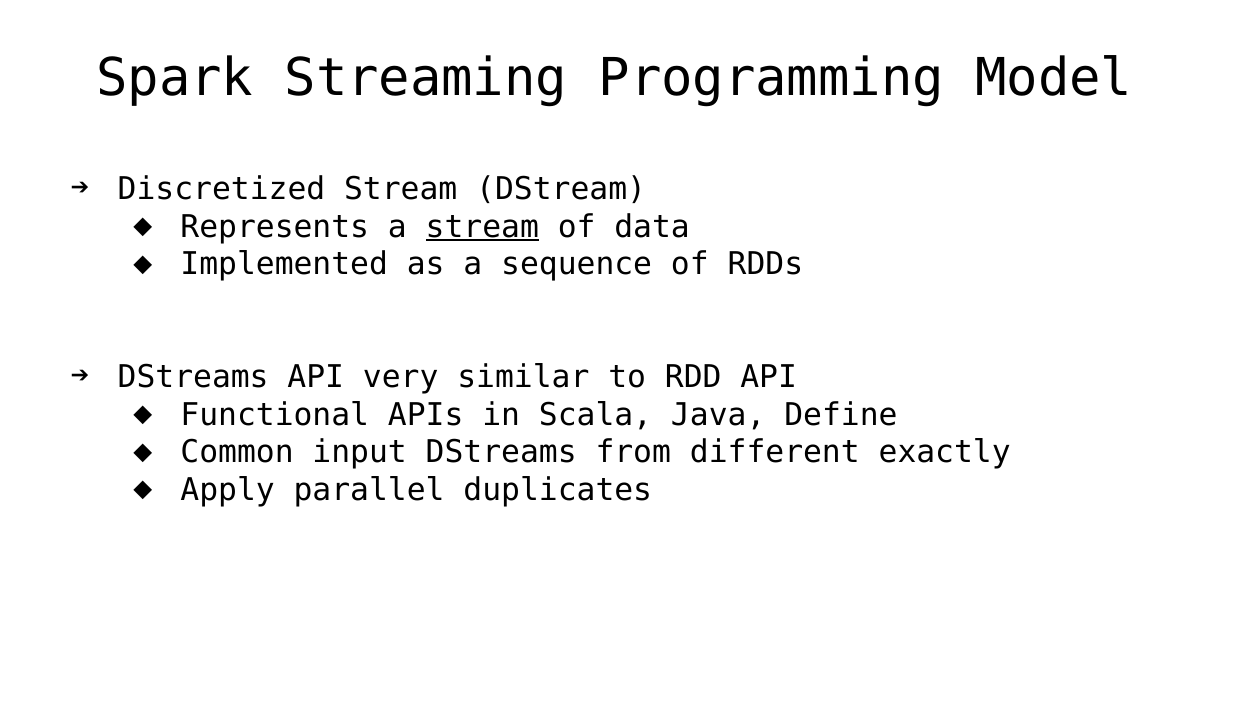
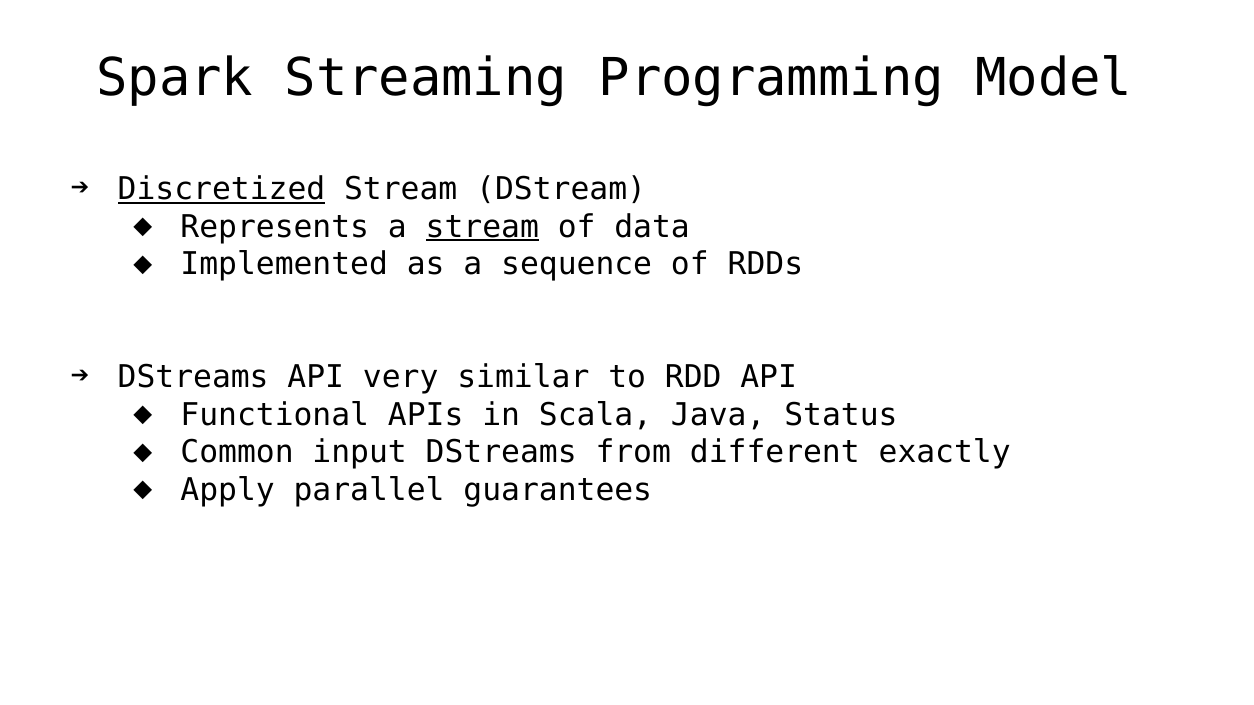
Discretized underline: none -> present (222, 189)
Define: Define -> Status (841, 415)
duplicates: duplicates -> guarantees (558, 490)
